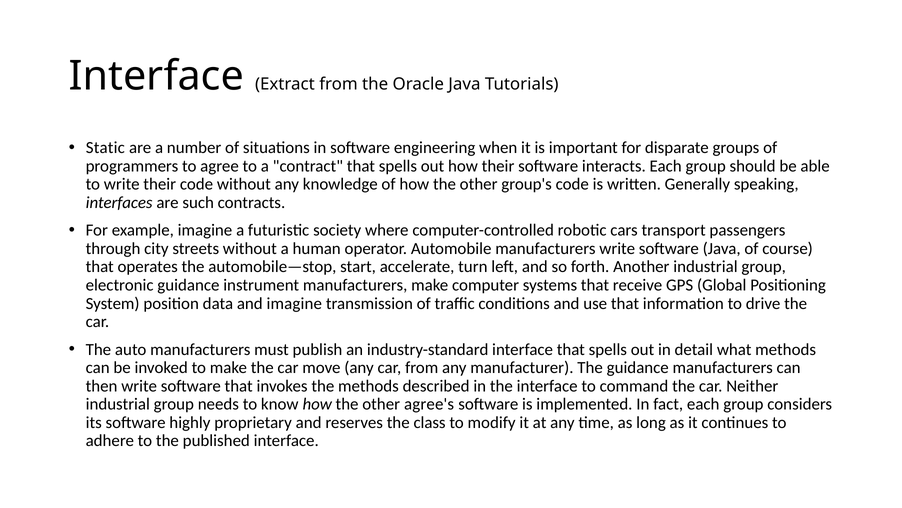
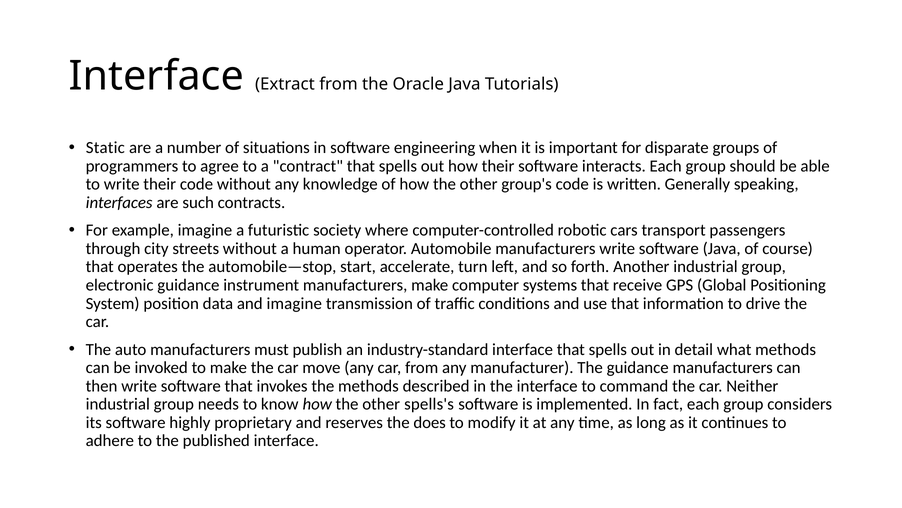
agree's: agree's -> spells's (429, 404)
class: class -> does (430, 422)
